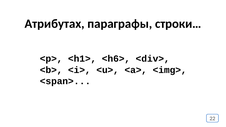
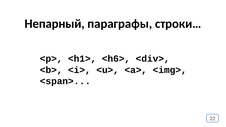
Атрибутах: Атрибутах -> Непарный (55, 24)
